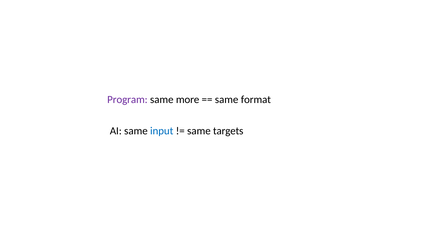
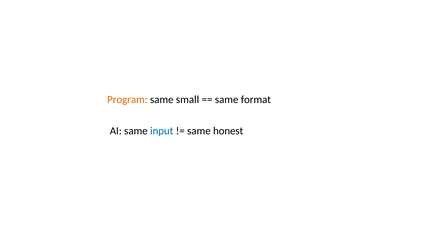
Program colour: purple -> orange (127, 100)
more: more -> small (188, 100)
targets: targets -> honest (228, 131)
